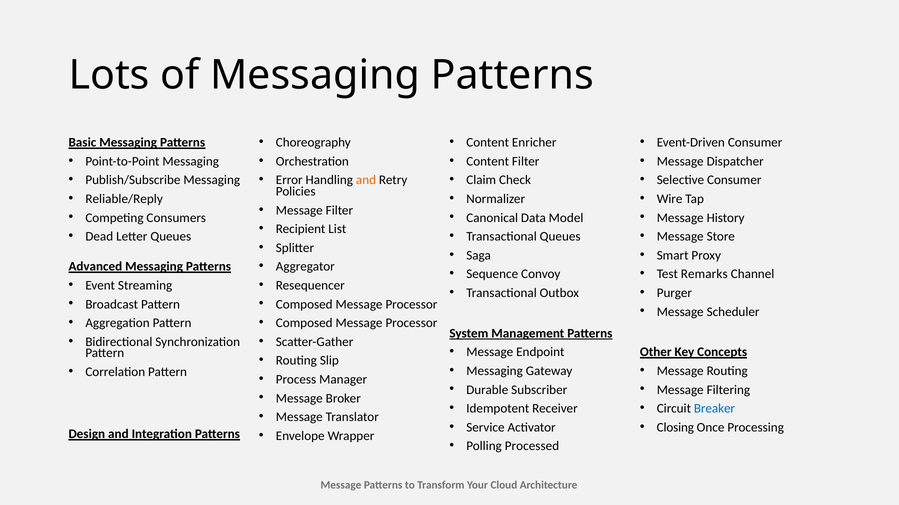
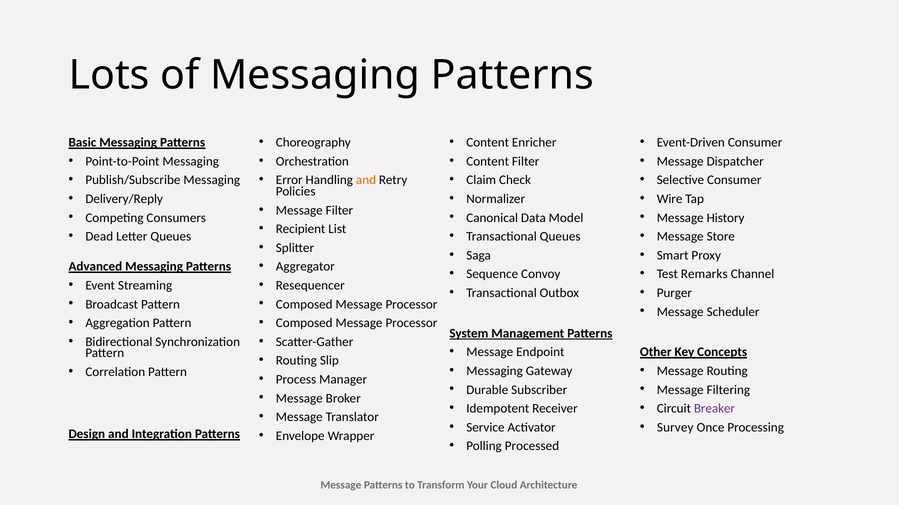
Reliable/Reply: Reliable/Reply -> Delivery/Reply (124, 199)
Breaker colour: blue -> purple (715, 409)
Closing: Closing -> Survey (675, 428)
